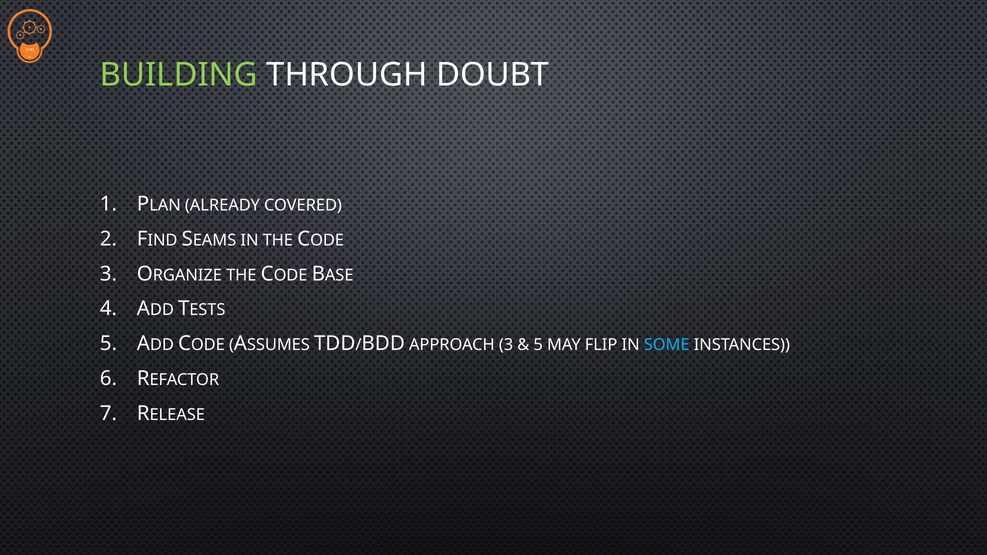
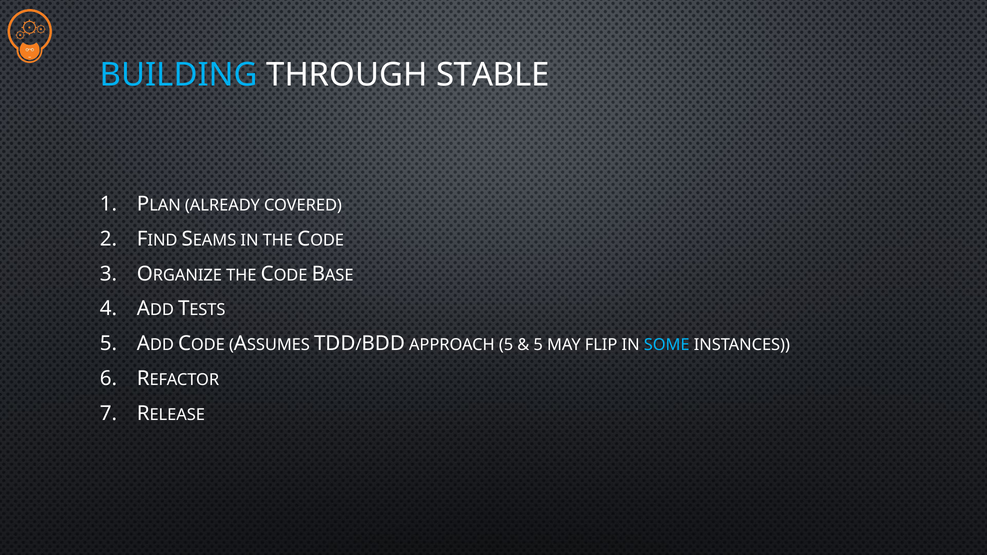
BUILDING colour: light green -> light blue (179, 75)
DOUBT: DOUBT -> STABLE (493, 75)
APPROACH 3: 3 -> 5 (506, 345)
